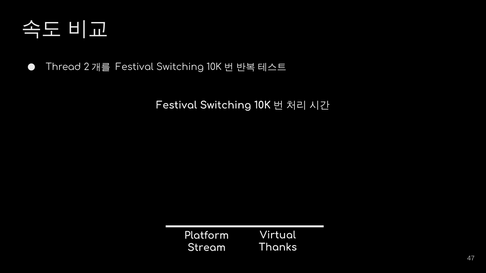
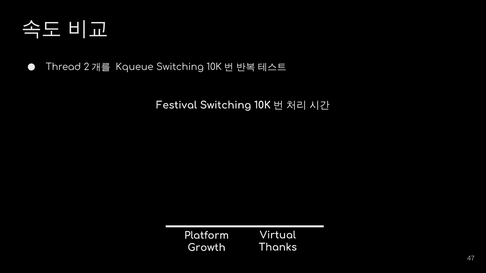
Festival: Festival -> Kqueue (135, 67)
Stream: Stream -> Growth (207, 248)
